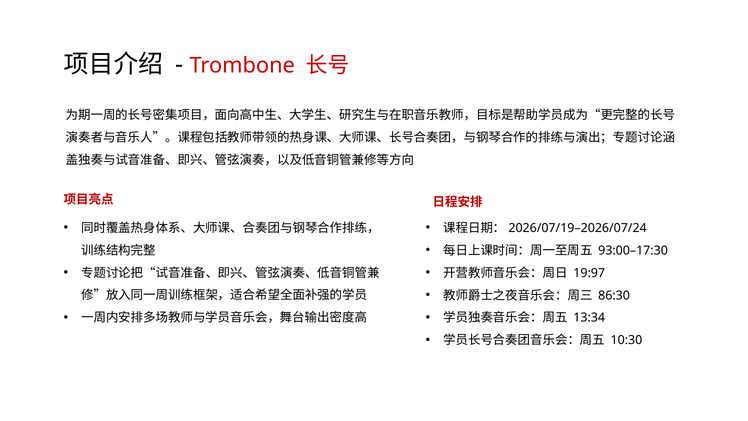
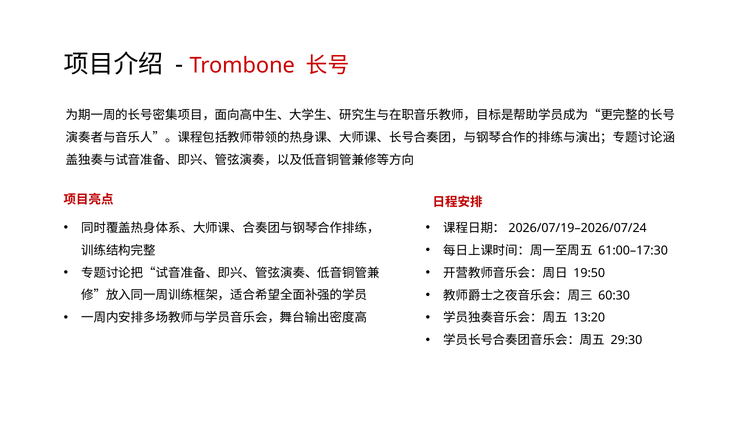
93:00–17:30: 93:00–17:30 -> 61:00–17:30 (633, 250)
19:97: 19:97 -> 19:50 (589, 273)
86:30: 86:30 -> 60:30 (614, 295)
13:34: 13:34 -> 13:20 (589, 318)
10:30: 10:30 -> 29:30 (626, 340)
